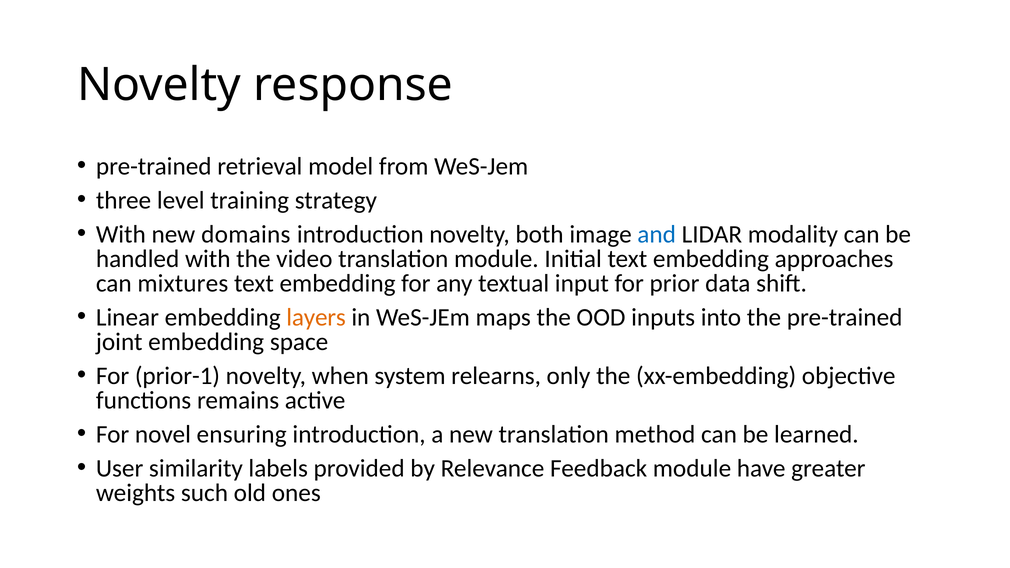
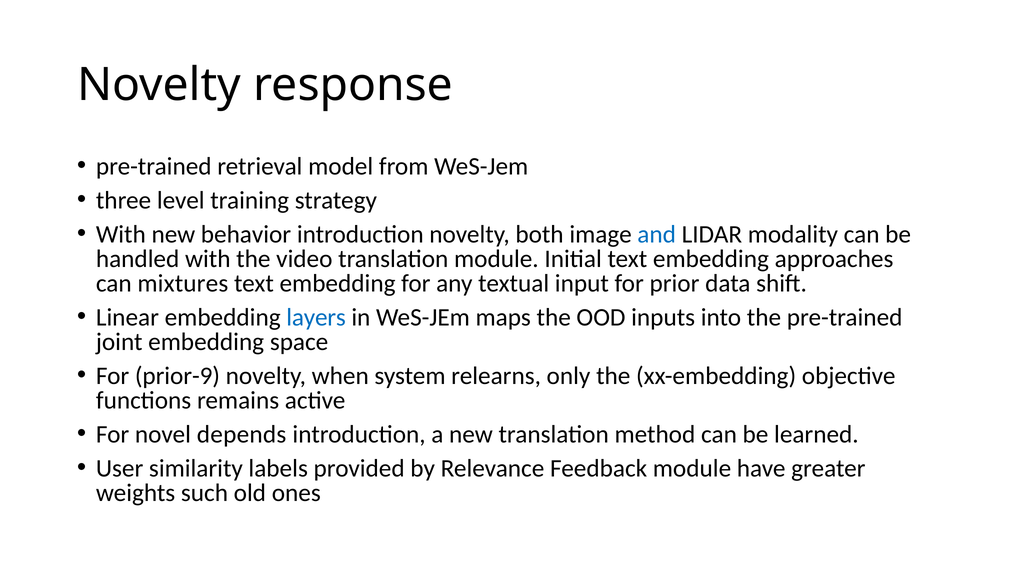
domains: domains -> behavior (246, 234)
layers colour: orange -> blue (316, 317)
prior-1: prior-1 -> prior-9 (177, 376)
ensuring: ensuring -> depends (242, 434)
